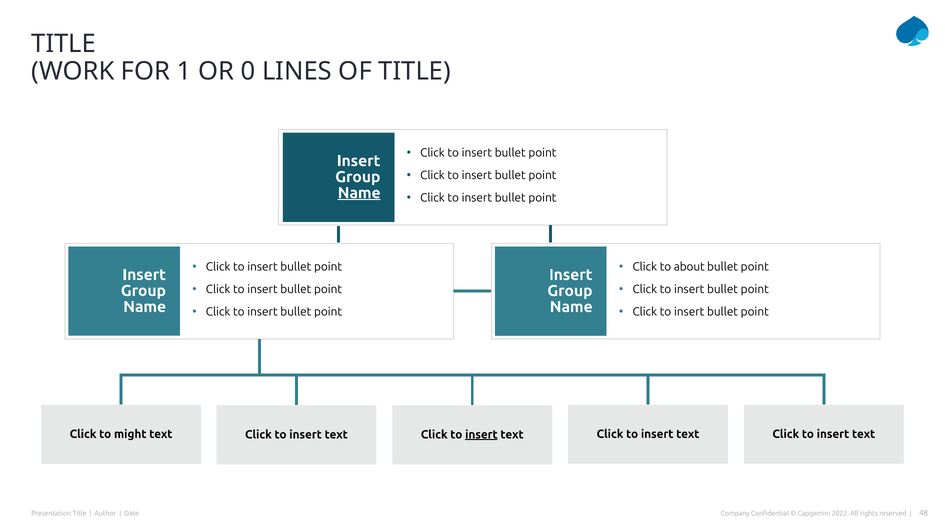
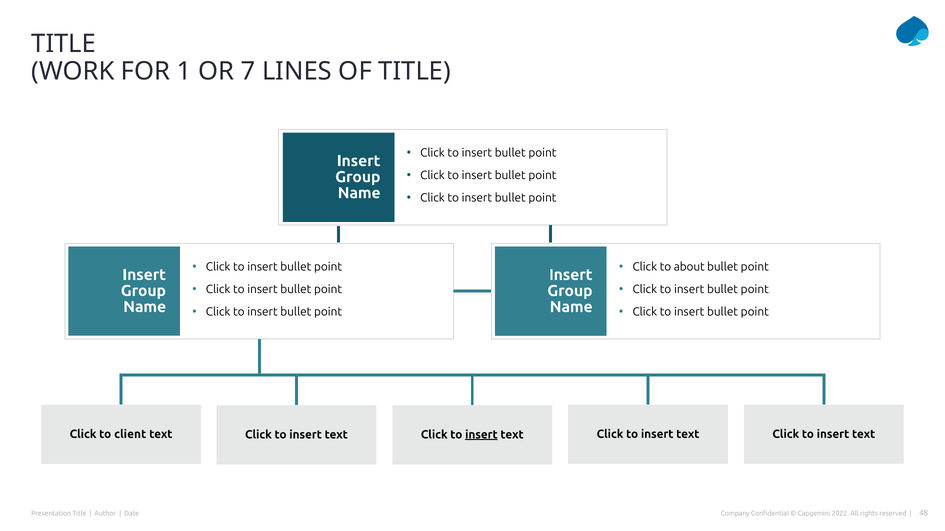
0: 0 -> 7 (248, 72)
Name underline: present -> none (359, 193)
might: might -> client (130, 434)
